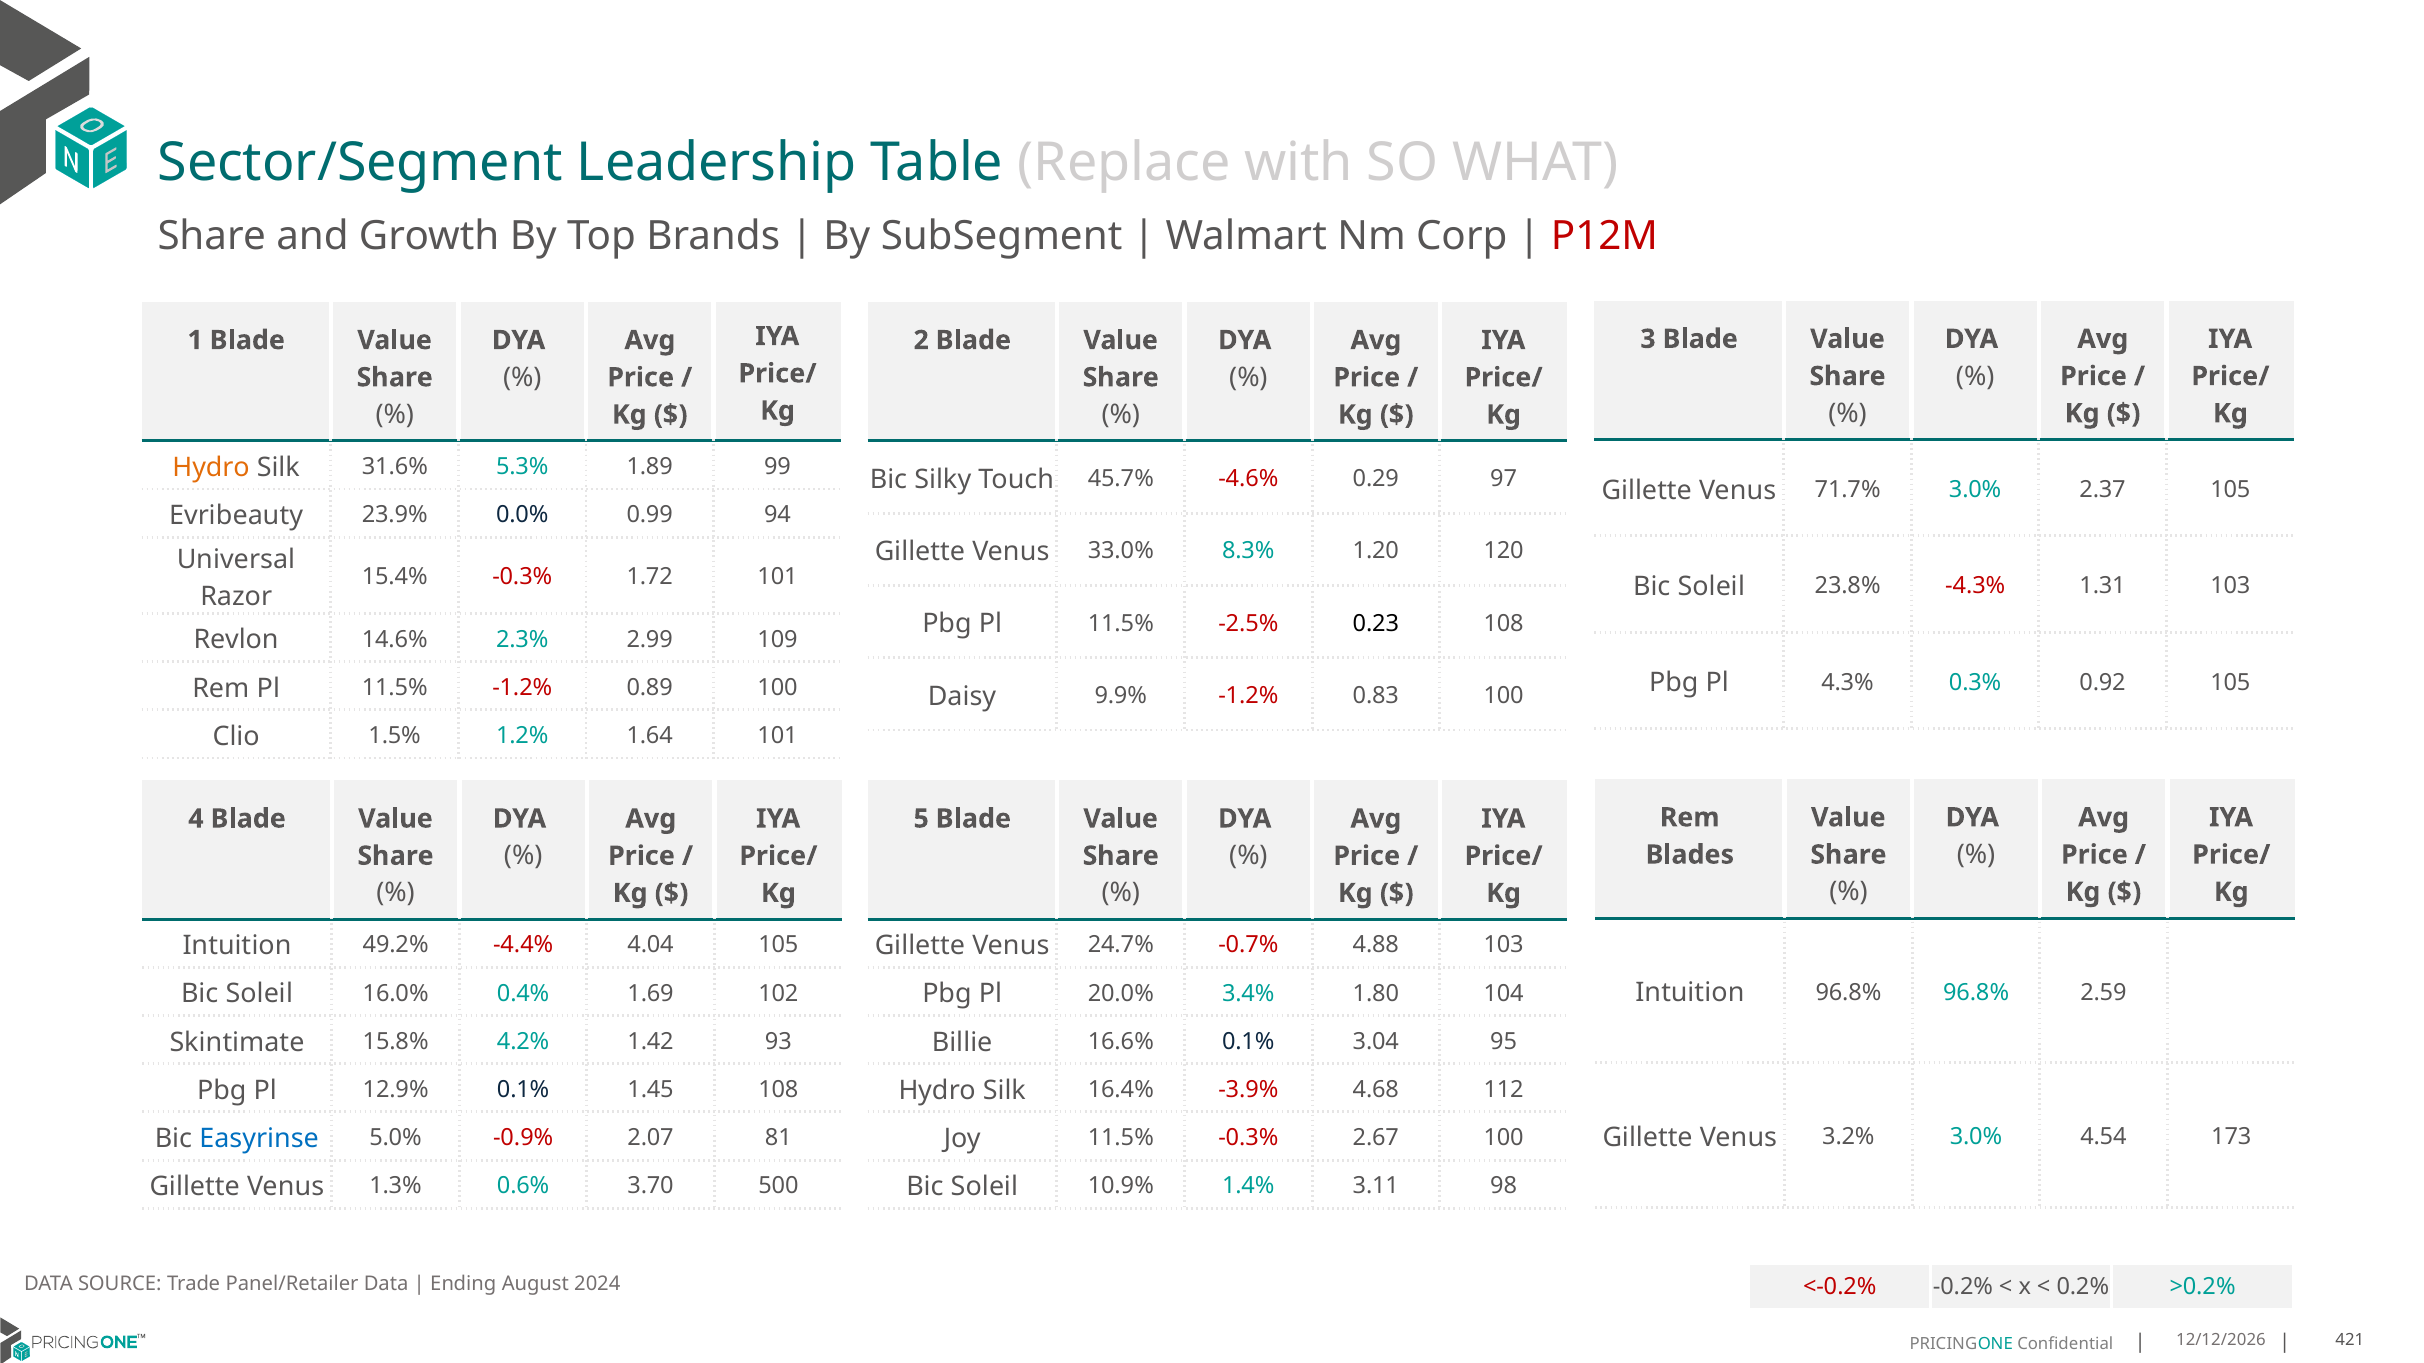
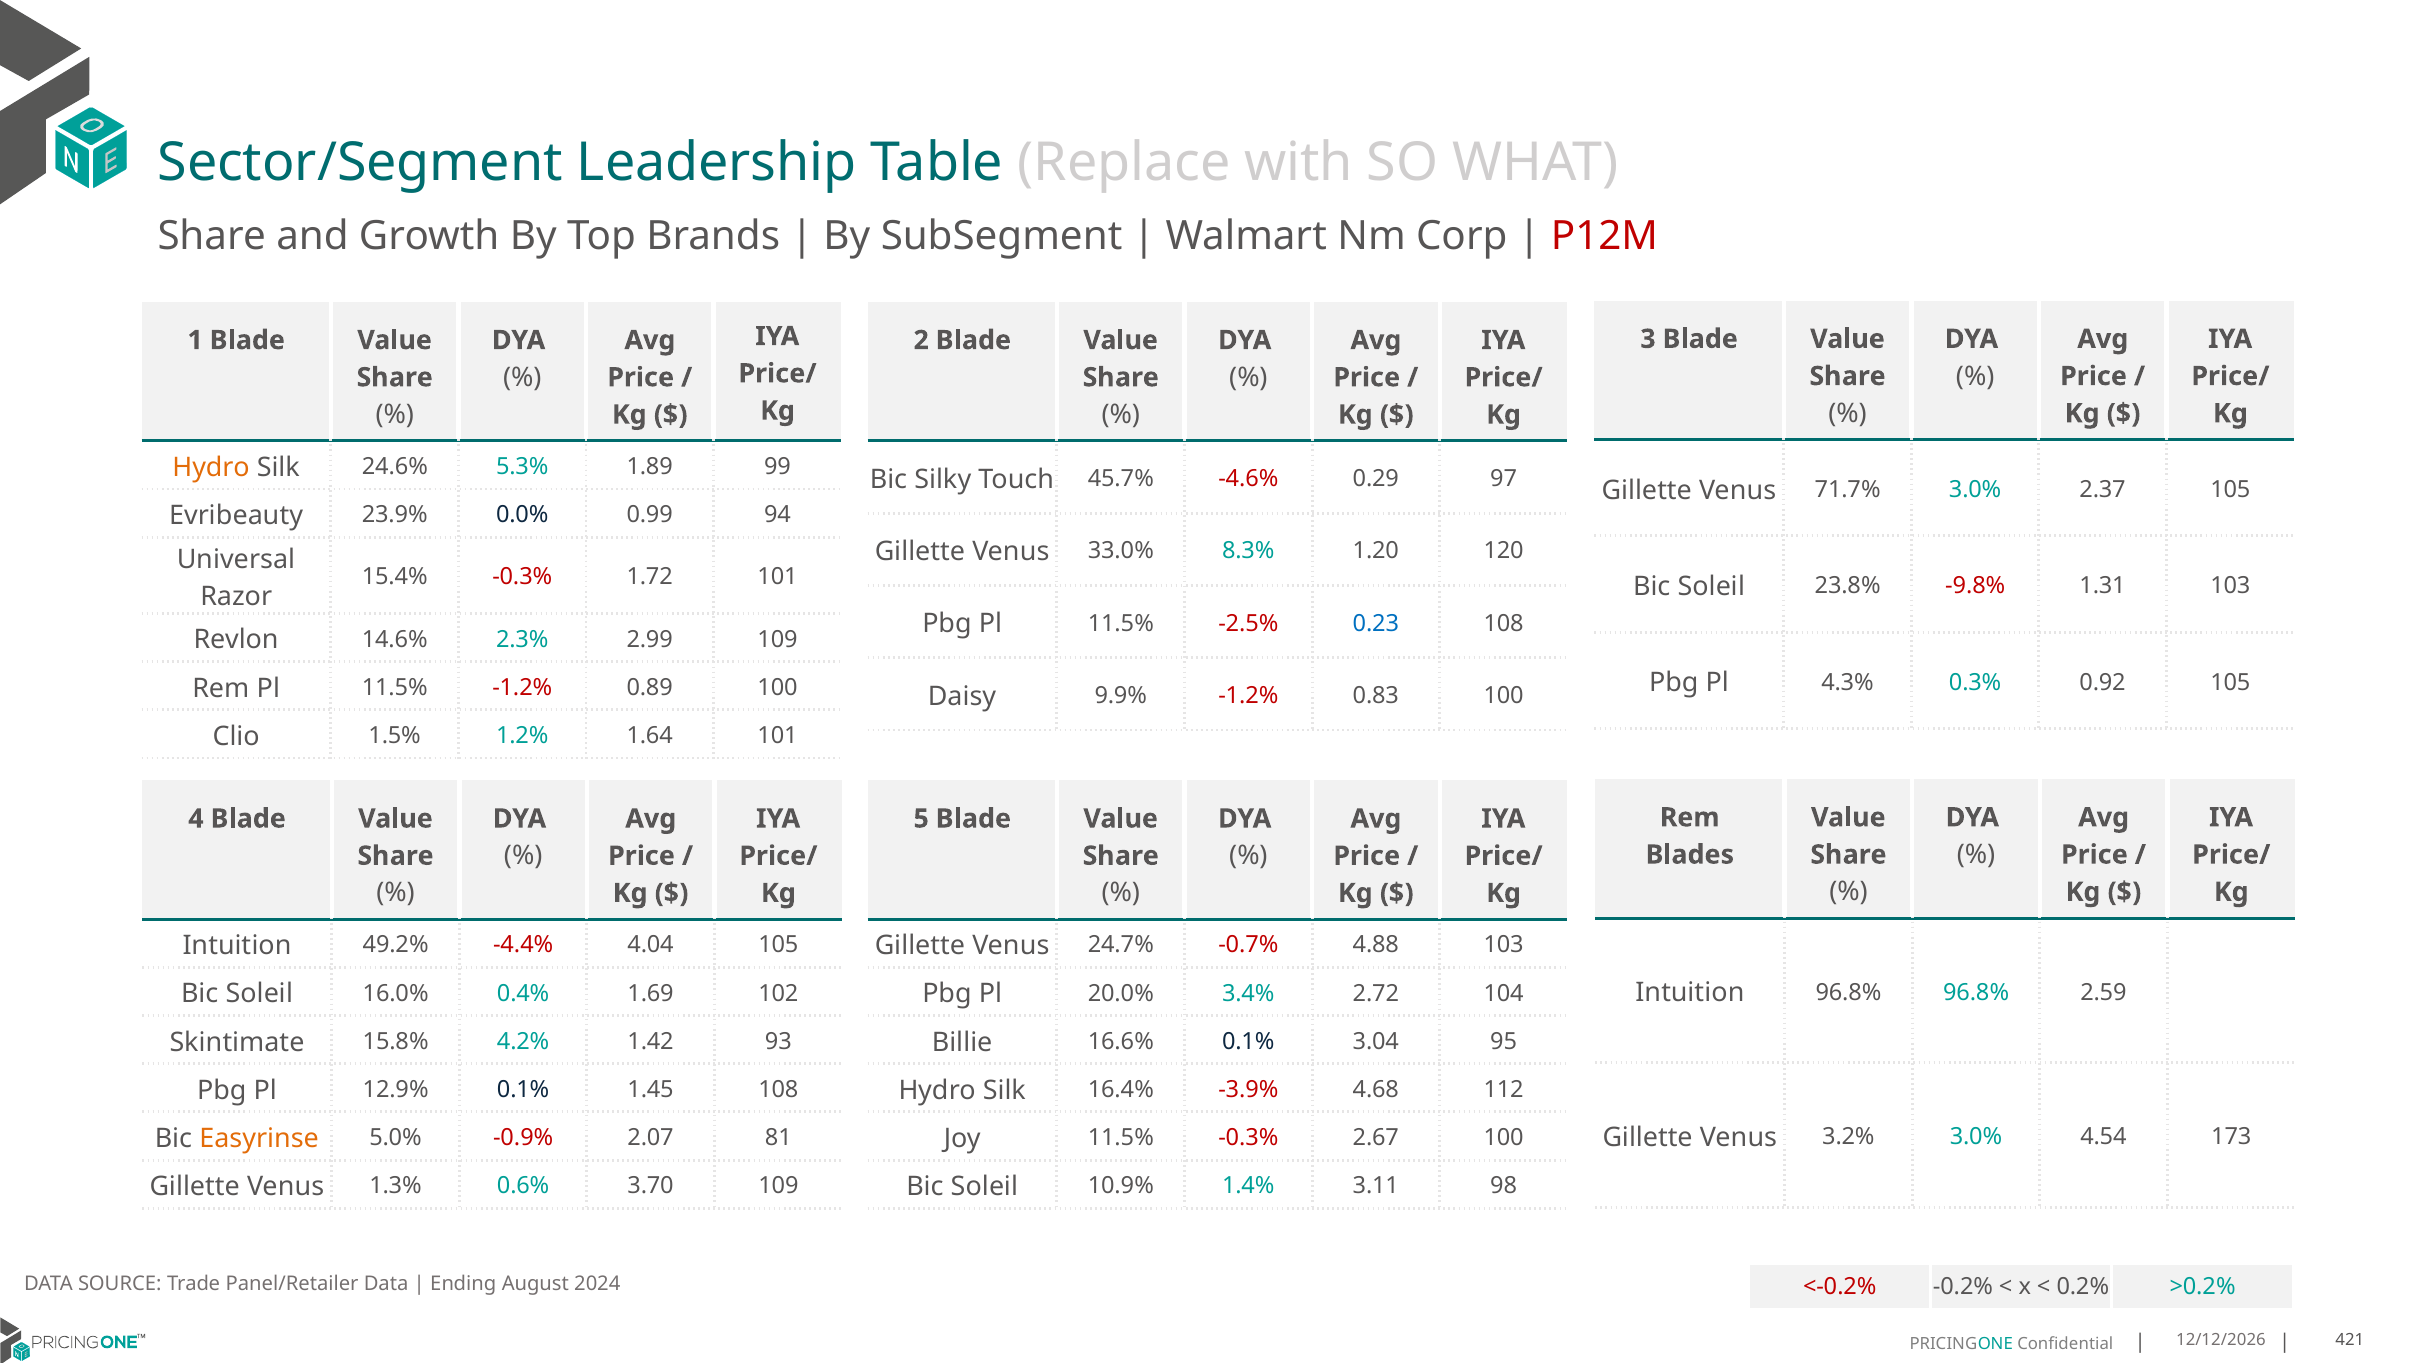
31.6%: 31.6% -> 24.6% (395, 467)
-4.3%: -4.3% -> -9.8% (1975, 586)
0.23 colour: black -> blue (1376, 624)
1.80: 1.80 -> 2.72 (1376, 994)
Easyrinse colour: blue -> orange (259, 1139)
3.70 500: 500 -> 109 (778, 1187)
